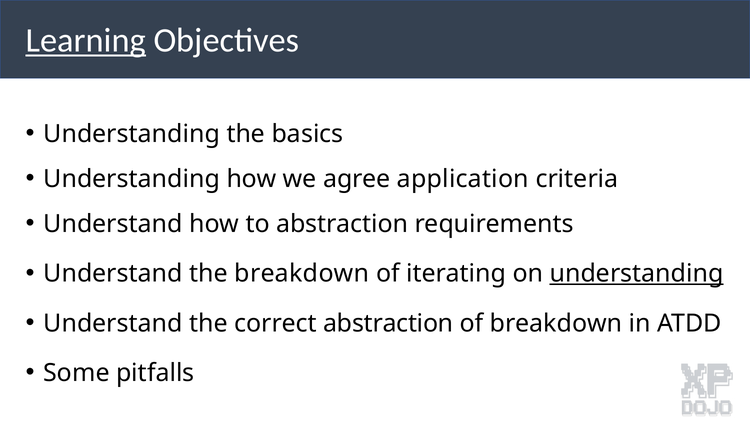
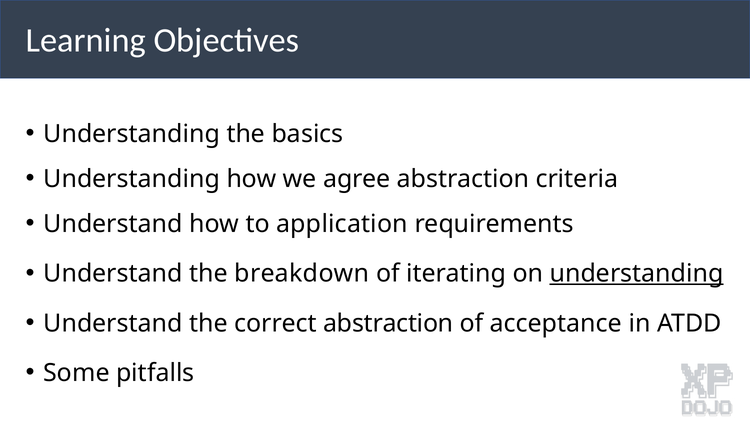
Learning underline: present -> none (86, 41)
agree application: application -> abstraction (463, 179)
to abstraction: abstraction -> application (342, 224)
of breakdown: breakdown -> acceptance (556, 323)
